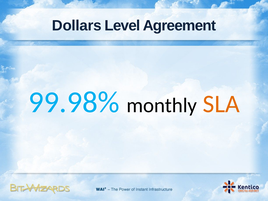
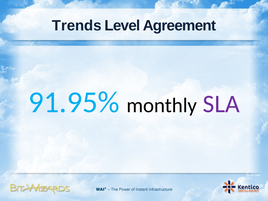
Dollars: Dollars -> Trends (77, 26)
99.98%: 99.98% -> 91.95% (74, 102)
SLA colour: orange -> purple (221, 104)
